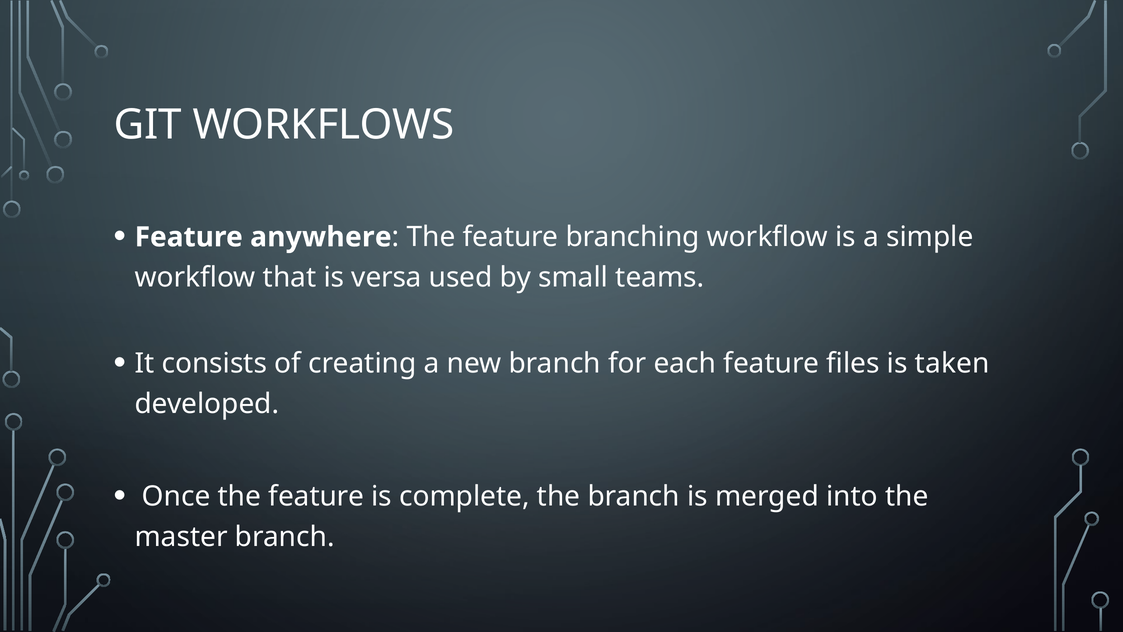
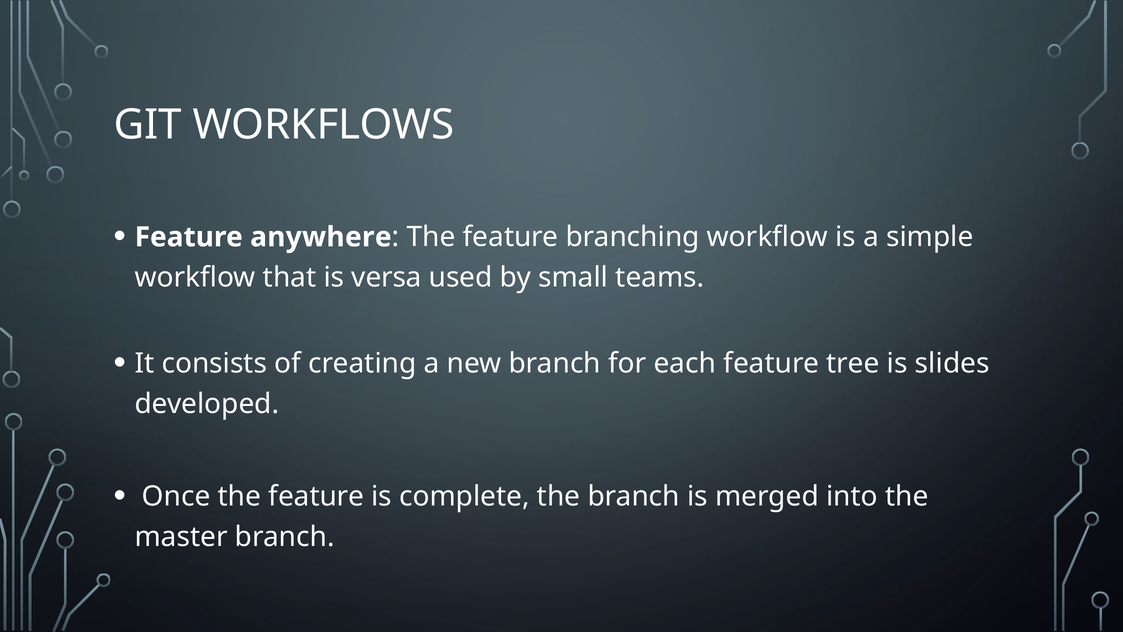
files: files -> tree (853, 363)
taken: taken -> slides (952, 363)
